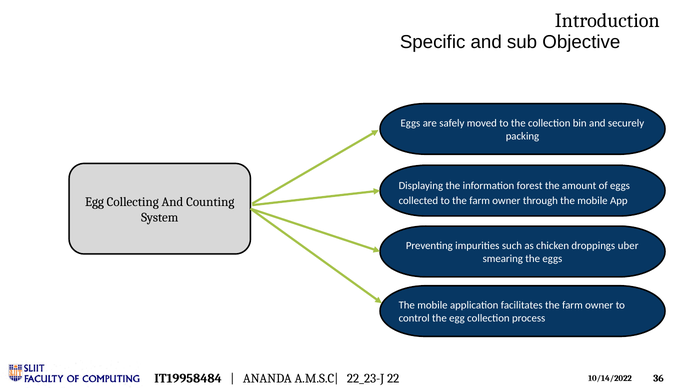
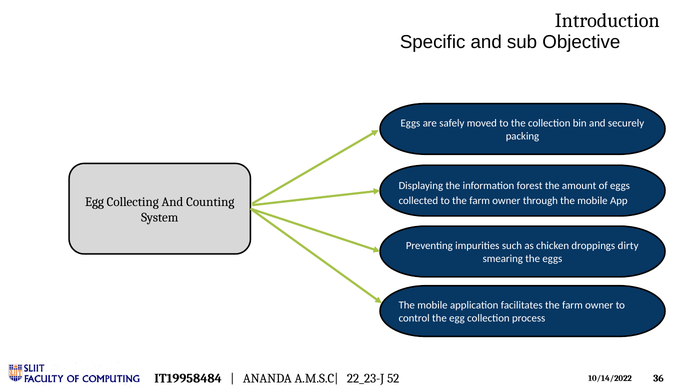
uber: uber -> dirty (628, 246)
22: 22 -> 52 (393, 379)
